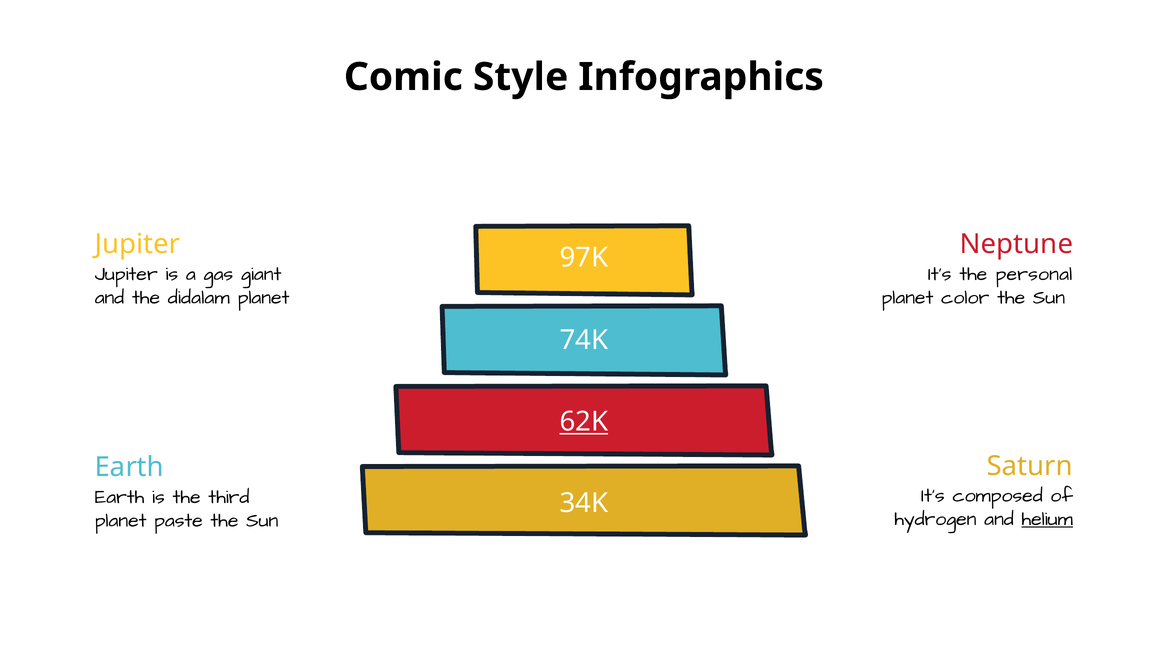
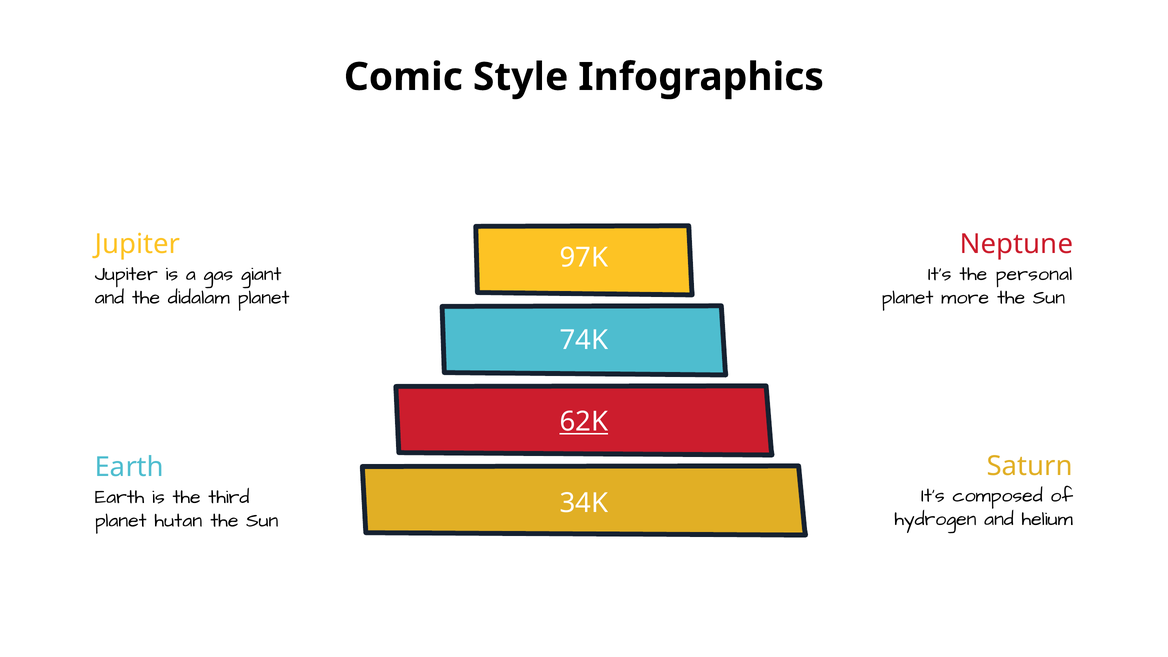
color: color -> more (965, 297)
helium underline: present -> none (1047, 519)
paste: paste -> hutan (178, 520)
